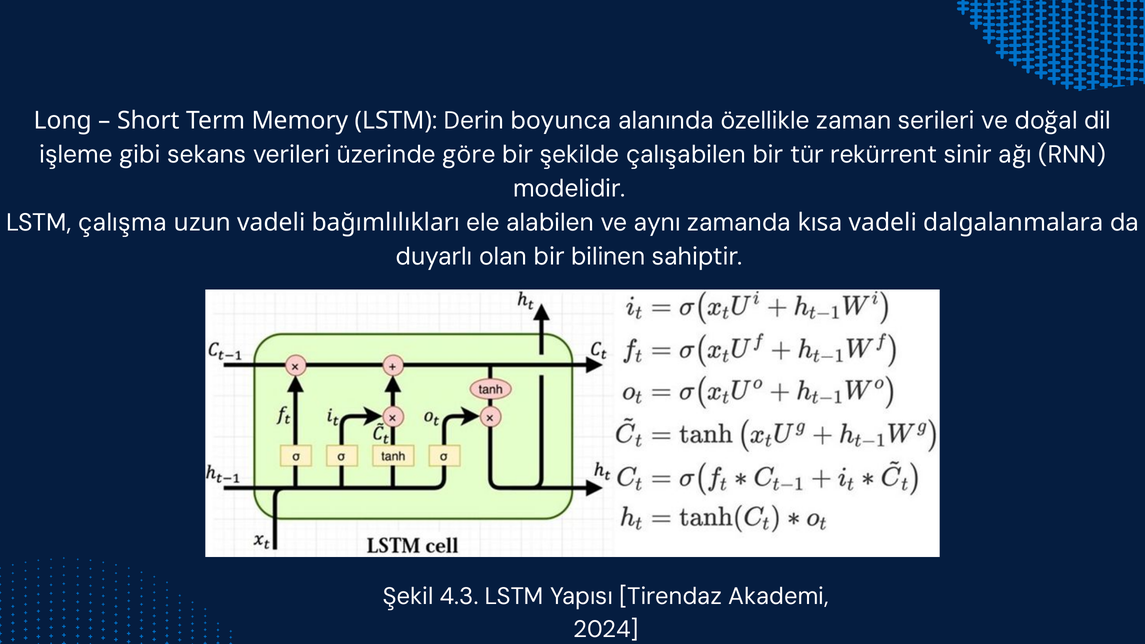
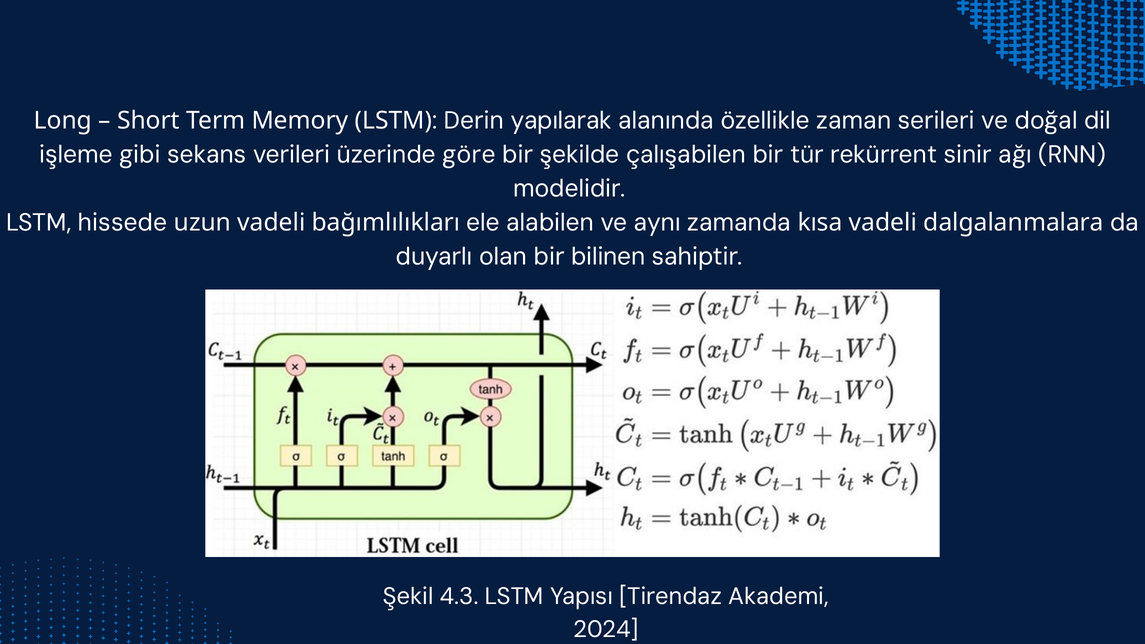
boyunca: boyunca -> yapılarak (561, 121)
çalışma: çalışma -> hissede (123, 223)
